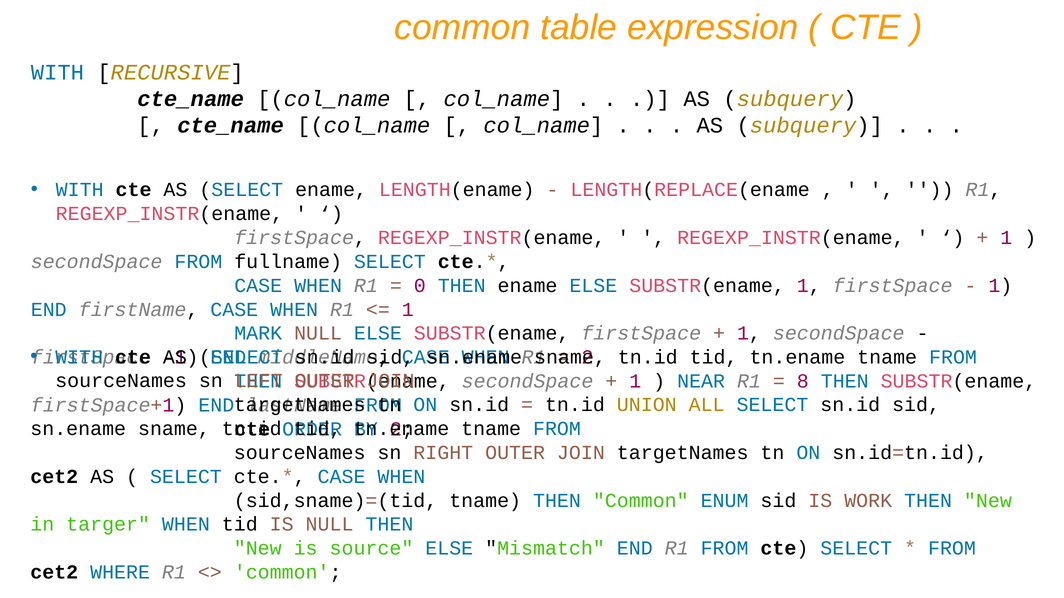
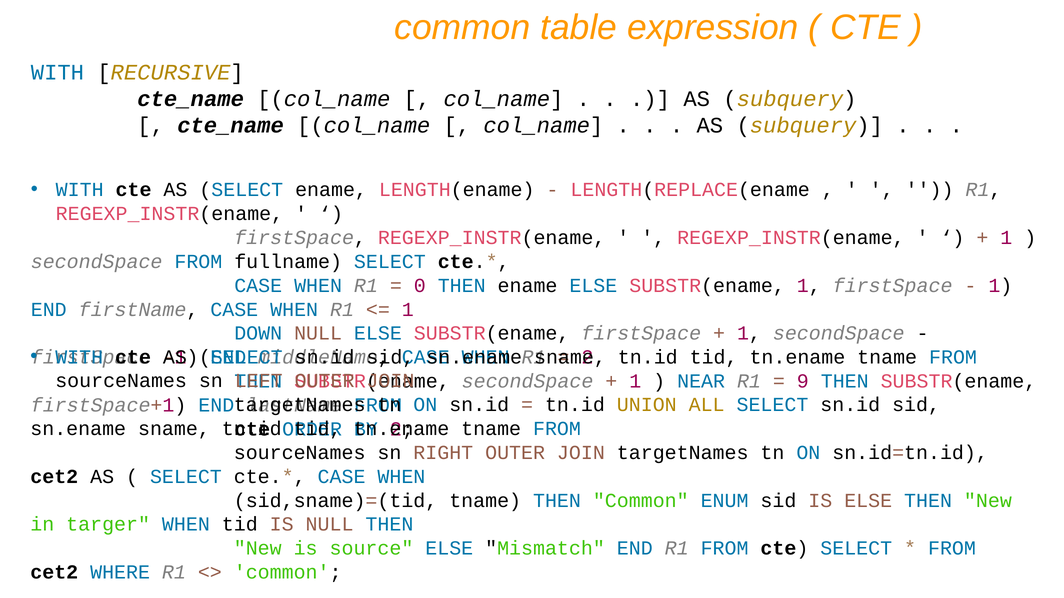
MARK: MARK -> DOWN (258, 334)
8: 8 -> 9 (803, 382)
IS WORK: WORK -> ELSE (868, 501)
